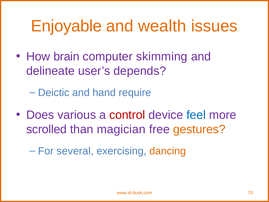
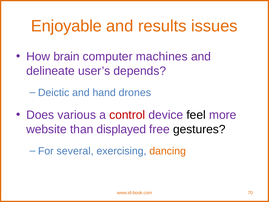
wealth: wealth -> results (162, 26)
skimming: skimming -> machines (162, 56)
require: require -> drones (135, 93)
feel colour: blue -> black (196, 115)
scrolled: scrolled -> website (46, 129)
magician: magician -> displayed (121, 129)
gestures colour: orange -> black (199, 129)
